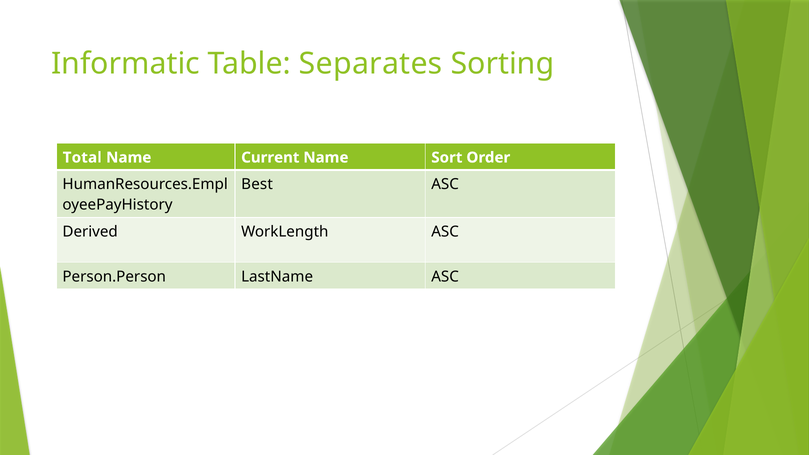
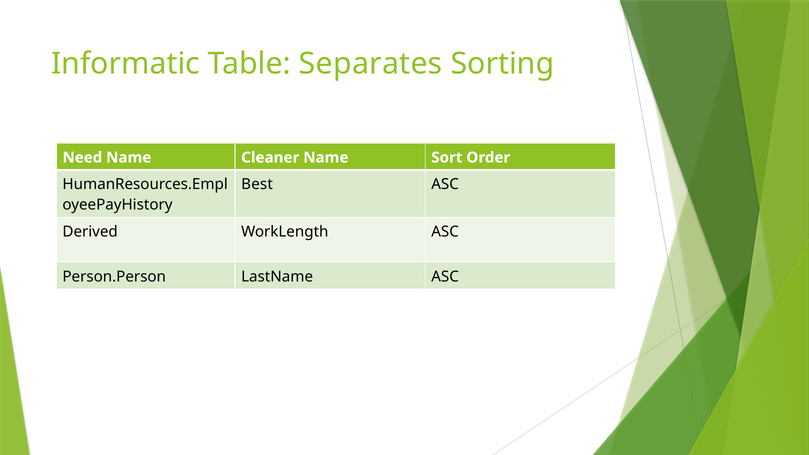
Total: Total -> Need (82, 158)
Current: Current -> Cleaner (270, 158)
